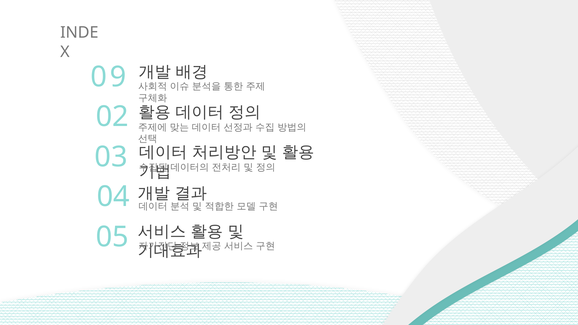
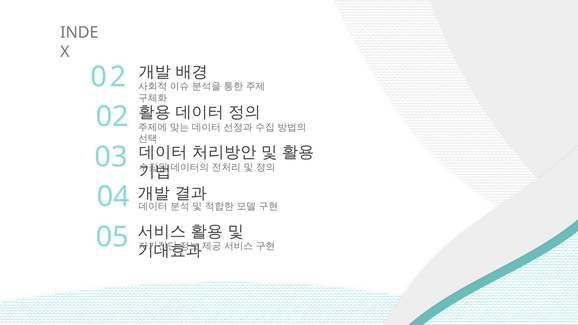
9: 9 -> 2 (118, 77)
